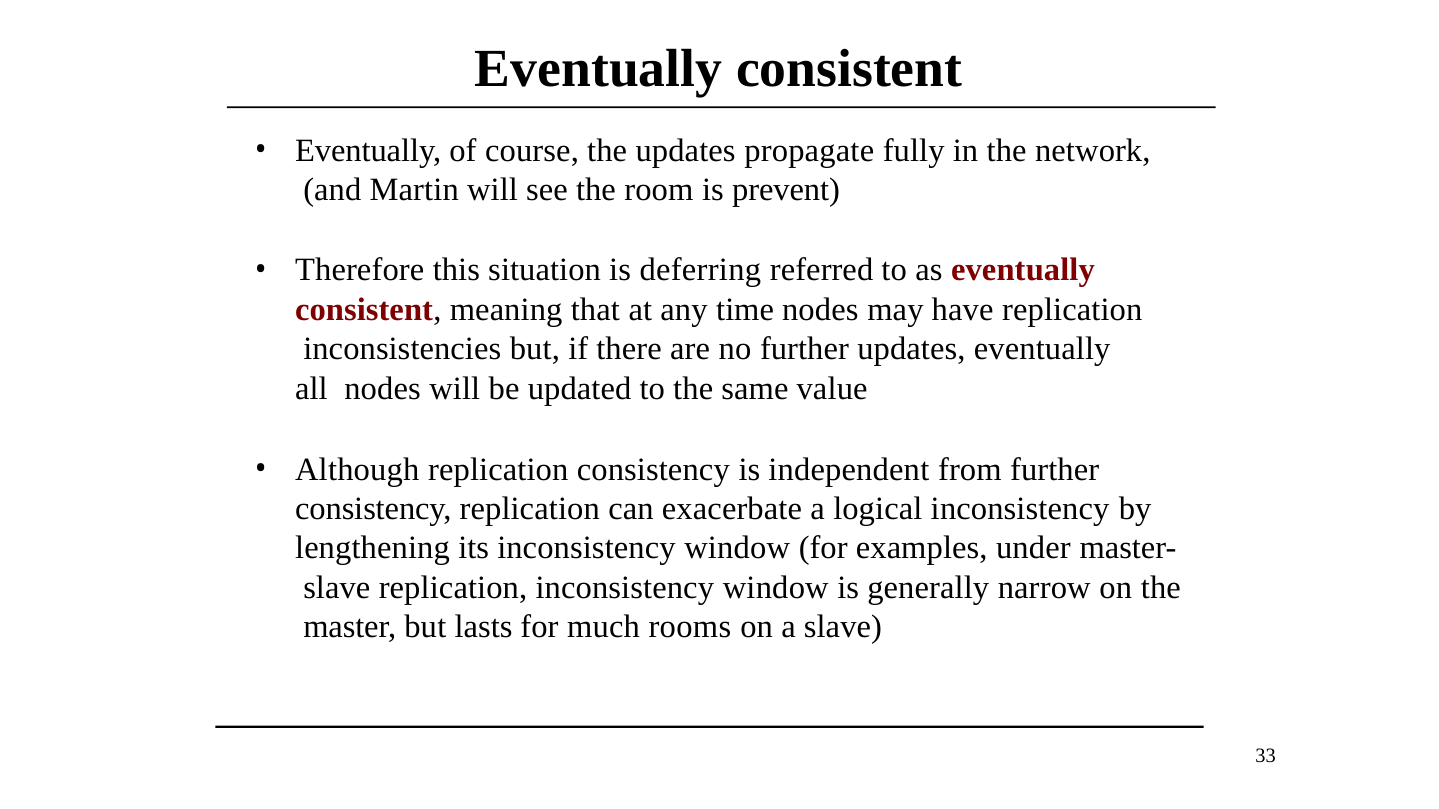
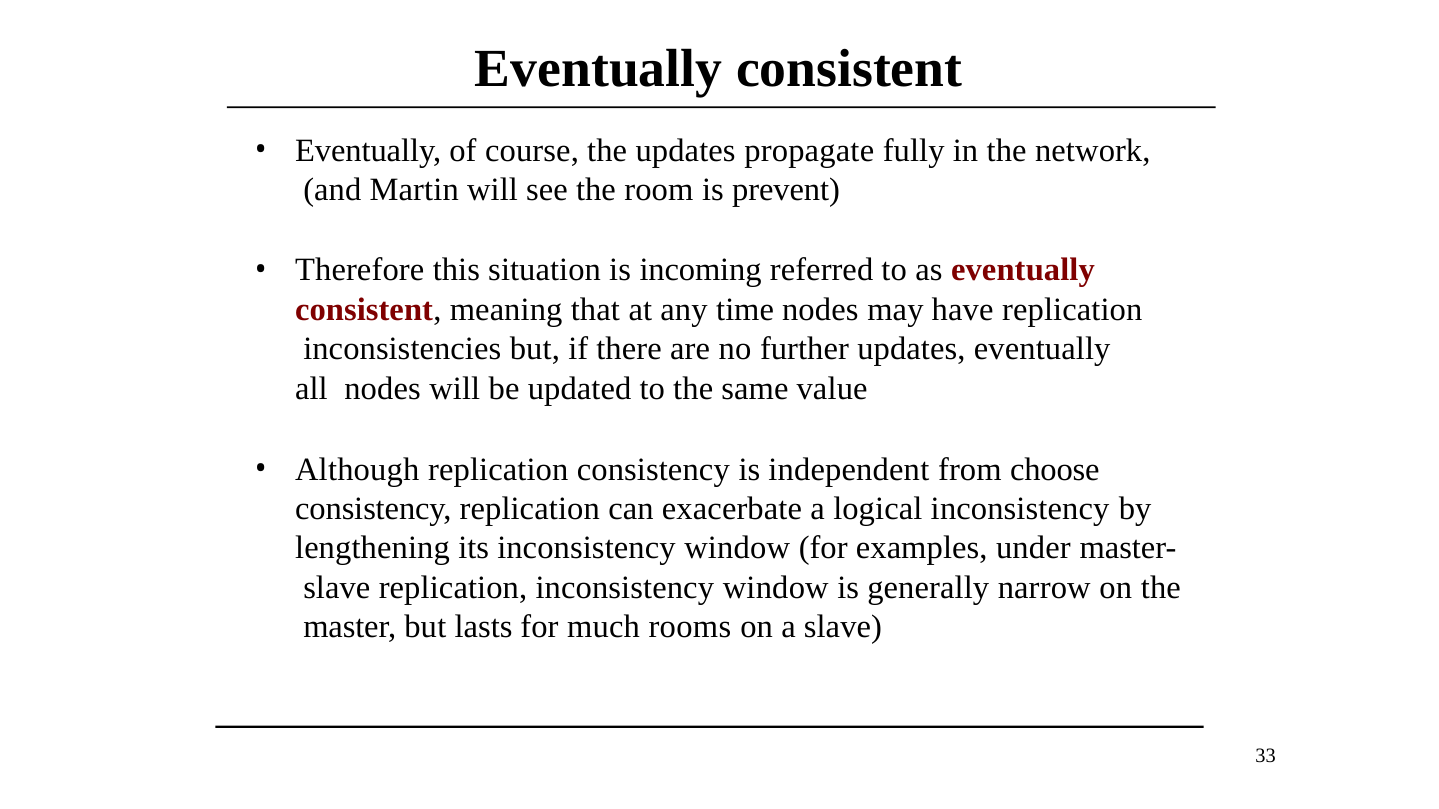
deferring: deferring -> incoming (701, 270)
from further: further -> choose (1055, 470)
